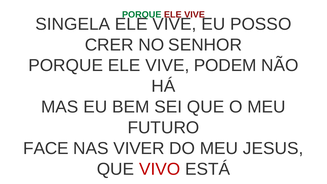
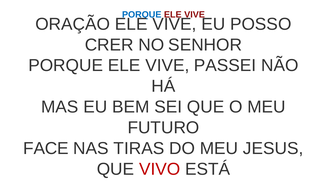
PORQUE colour: green -> blue (142, 15)
SINGELA: SINGELA -> ORAÇÃO (73, 24)
PODEM: PODEM -> PASSEI (225, 66)
VIVER: VIVER -> TIRAS (139, 148)
